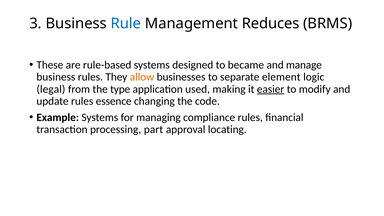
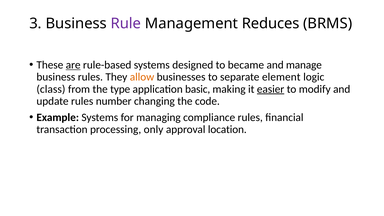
Rule colour: blue -> purple (126, 23)
are underline: none -> present (73, 65)
legal: legal -> class (51, 89)
used: used -> basic (198, 89)
essence: essence -> number (114, 101)
part: part -> only (154, 129)
locating: locating -> location (227, 129)
